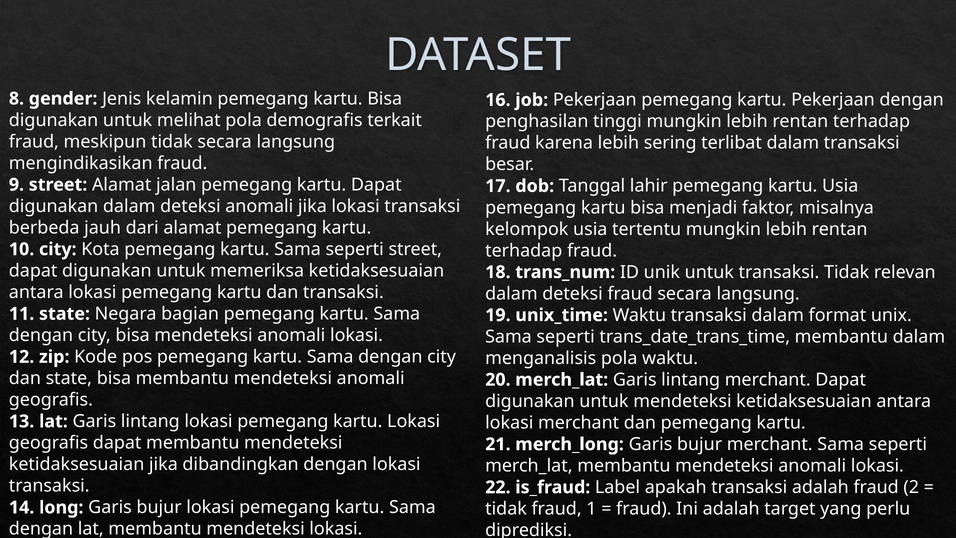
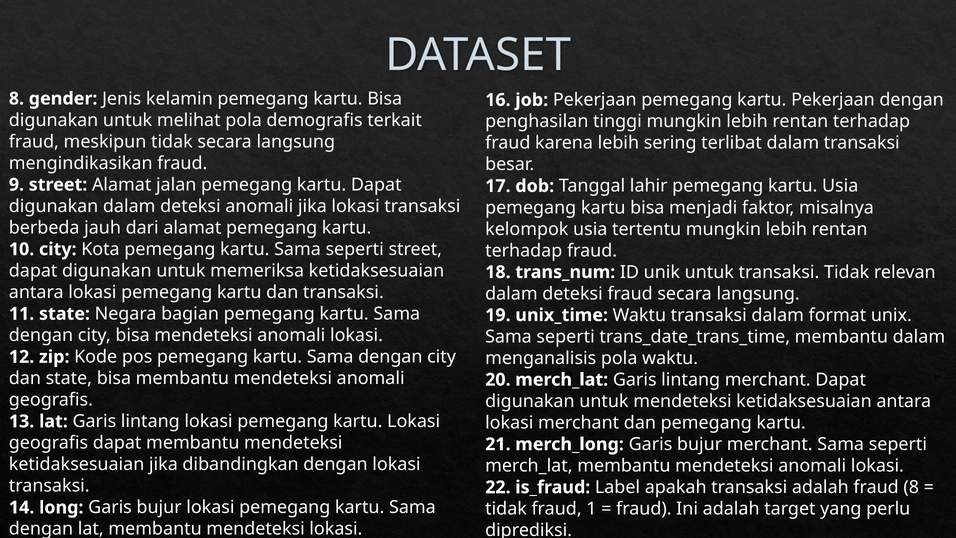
fraud 2: 2 -> 8 (911, 487)
